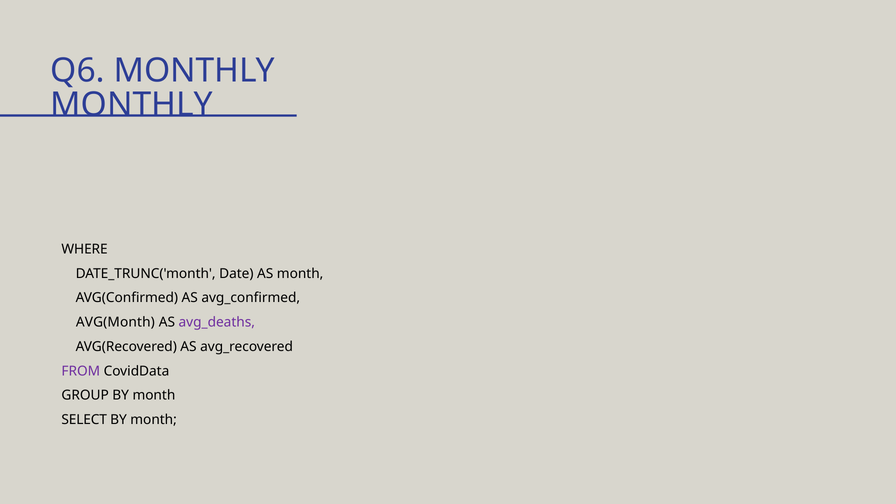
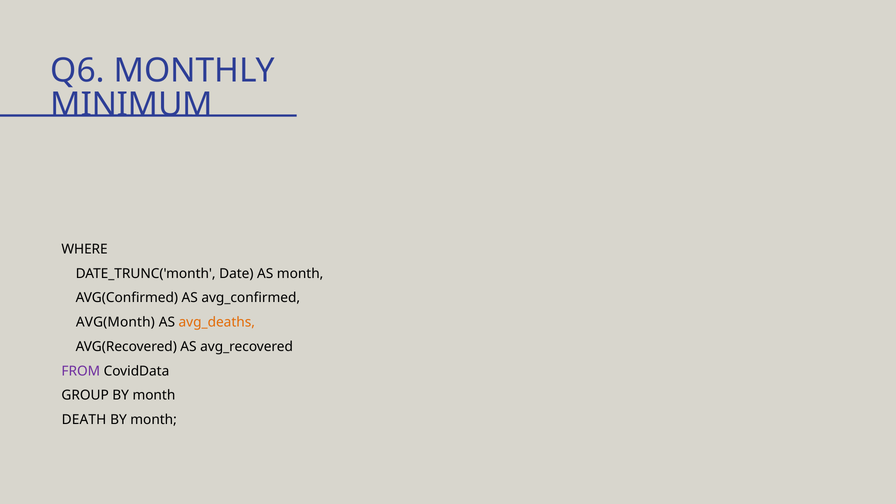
MONTHLY: MONTHLY -> MINIMUM (132, 104)
avg_deaths colour: purple -> orange (217, 322)
SELECT: SELECT -> DEATH (84, 420)
